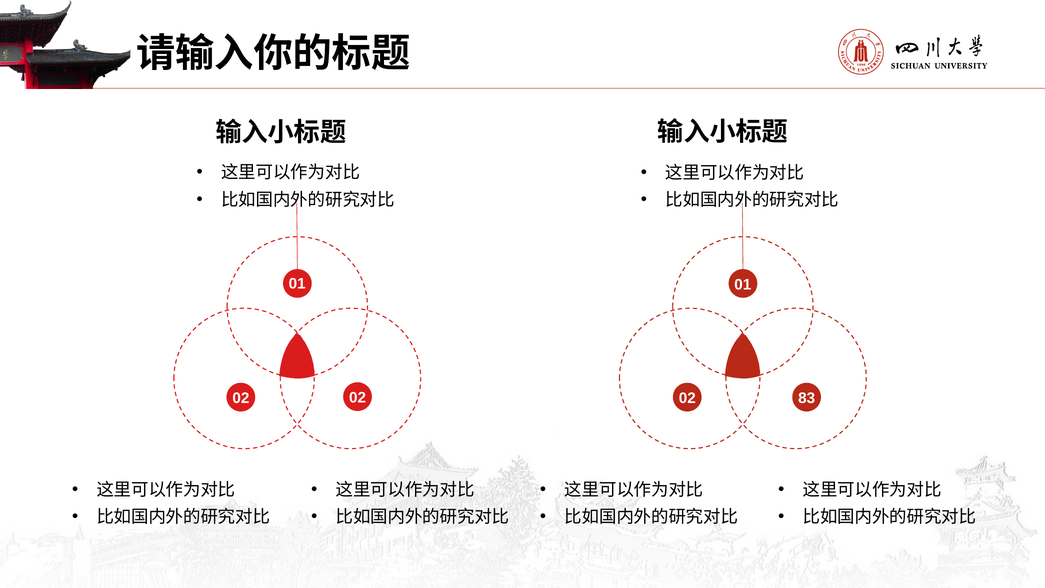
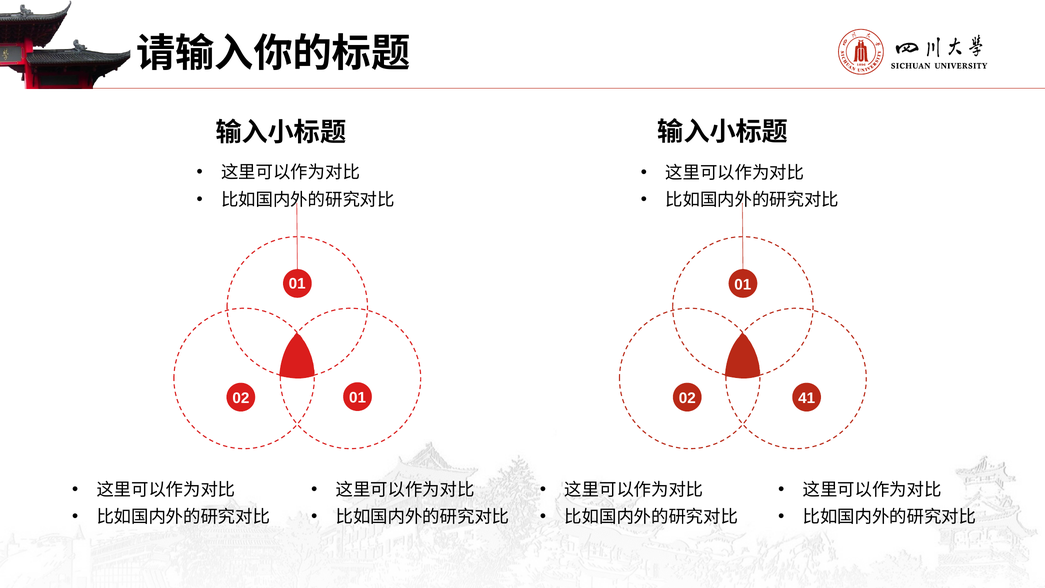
02 02: 02 -> 01 (358, 397)
83: 83 -> 41 (807, 398)
